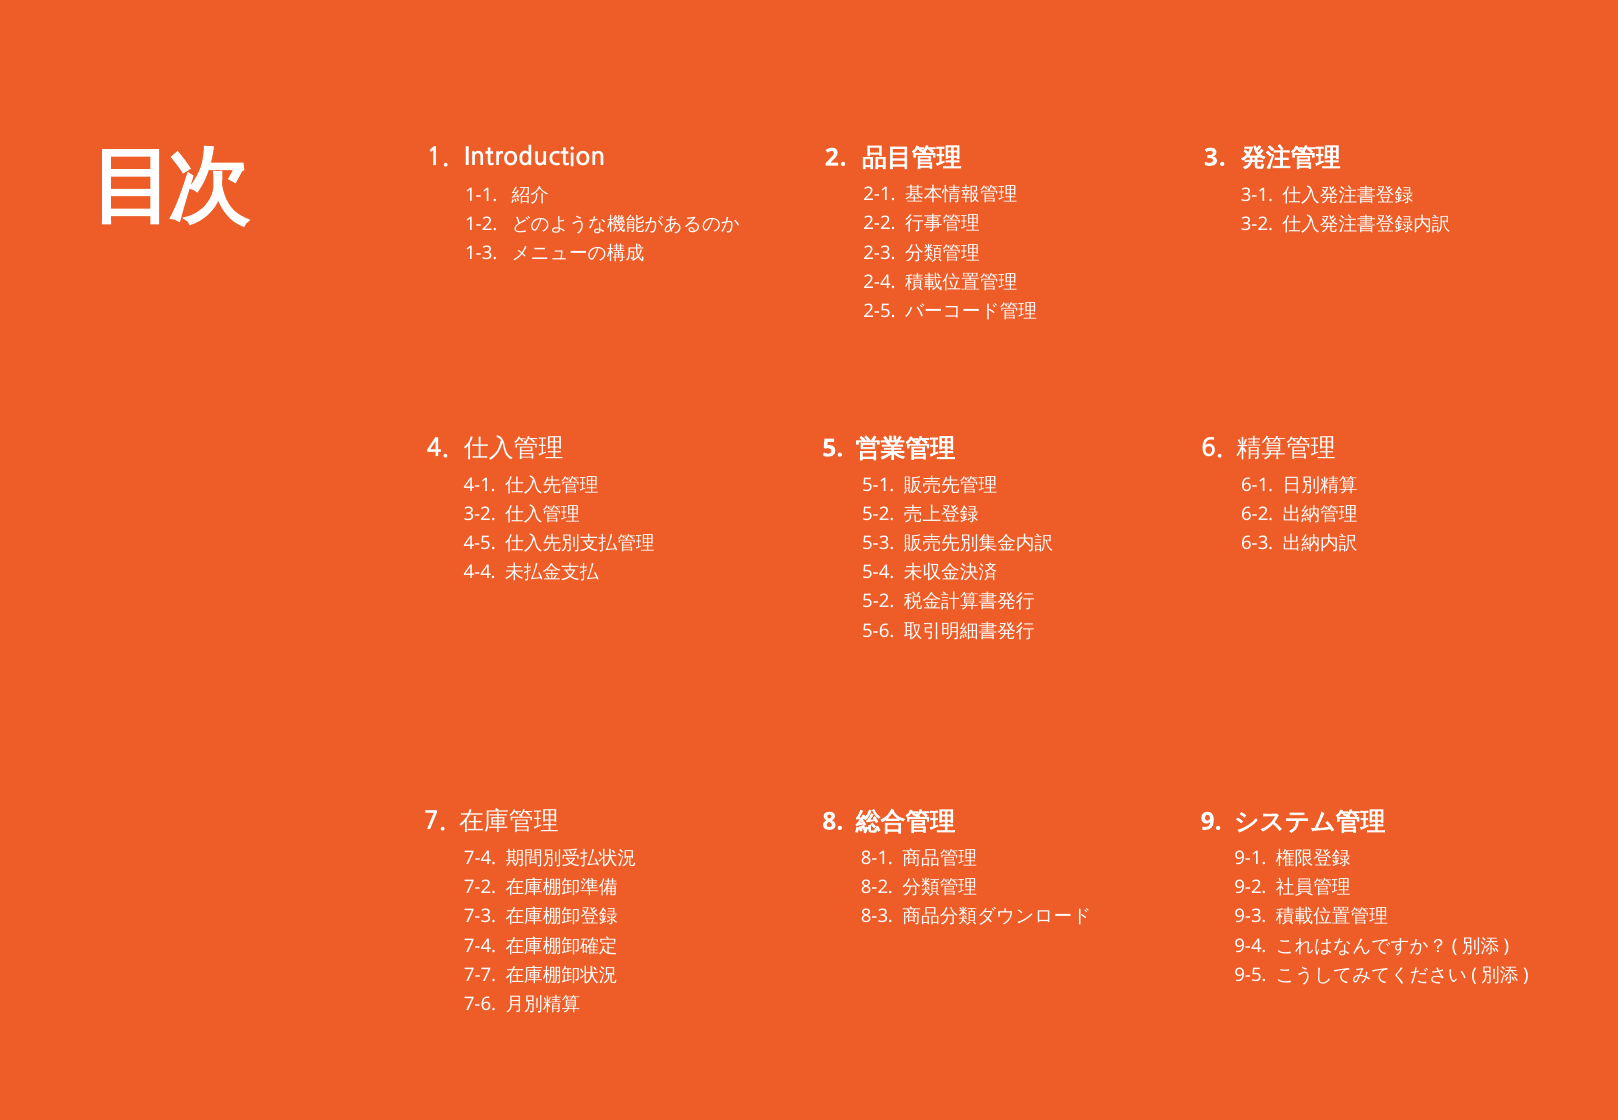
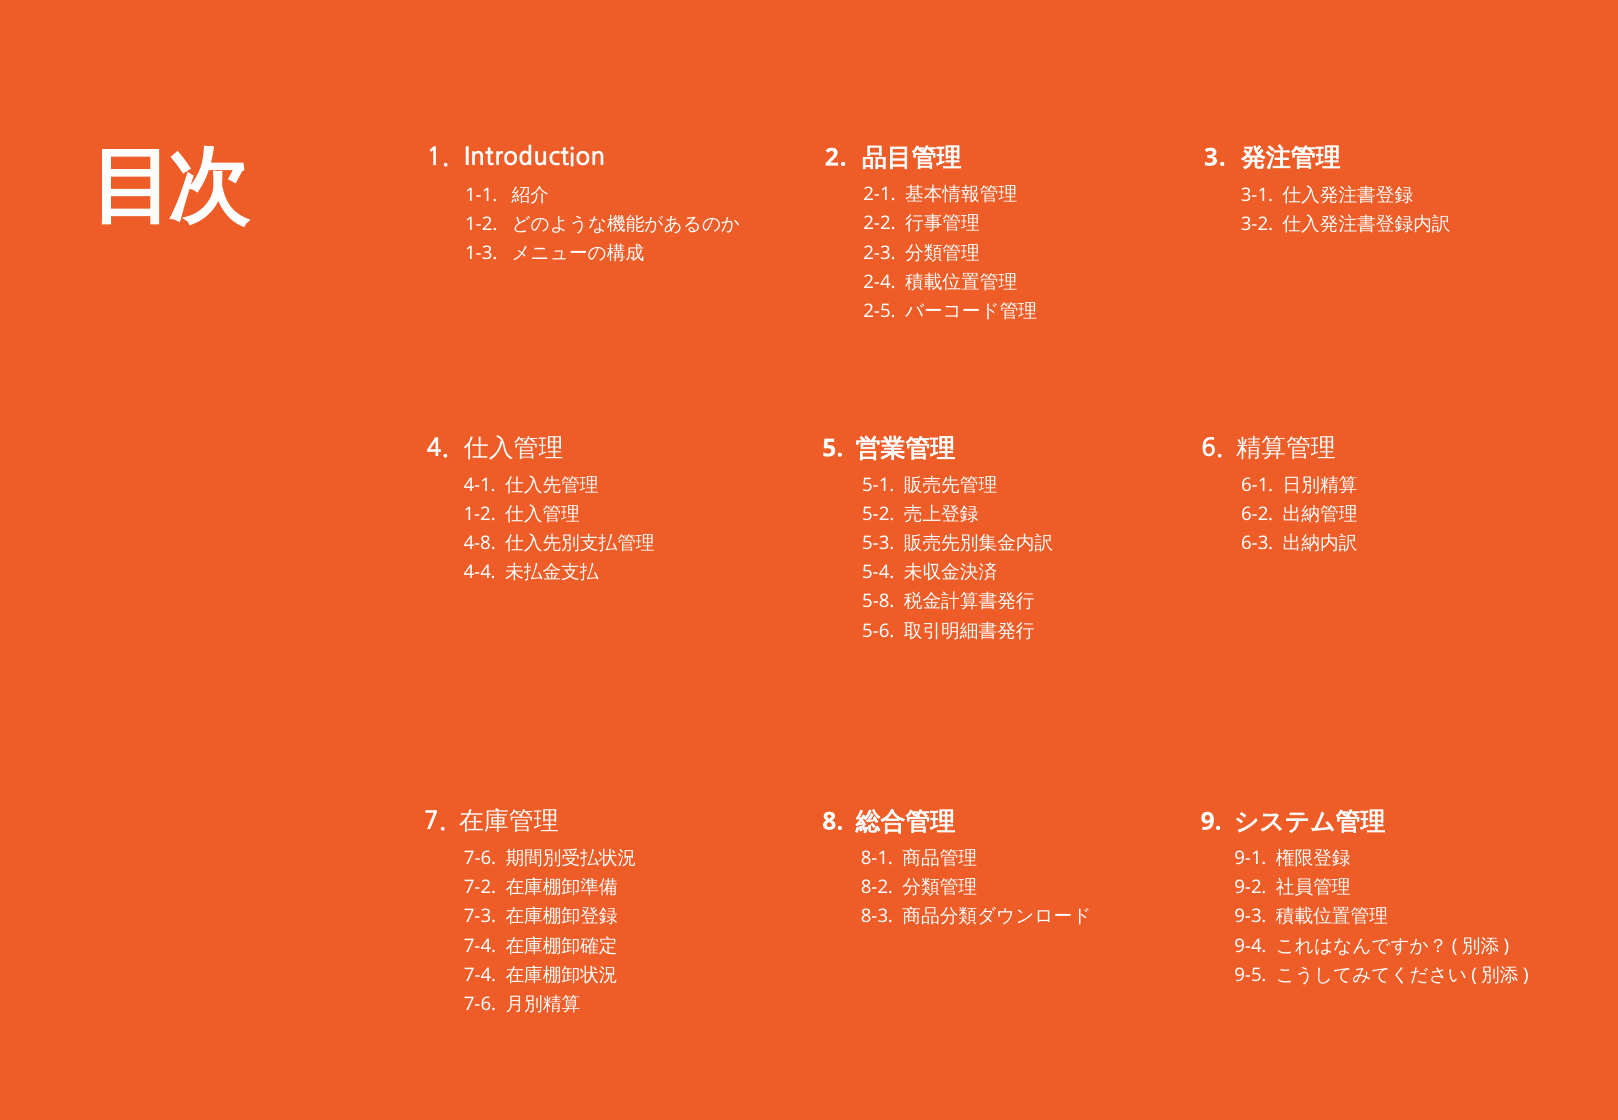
3-2: 3-2 -> 1-2 (480, 514)
4-5: 4-5 -> 4-8 (480, 544)
5-2: 5-2 -> 5-8 (878, 602)
7-4: 7-4 -> 7-6 (480, 858)
7-7: 7-7 -> 7-4 (480, 975)
